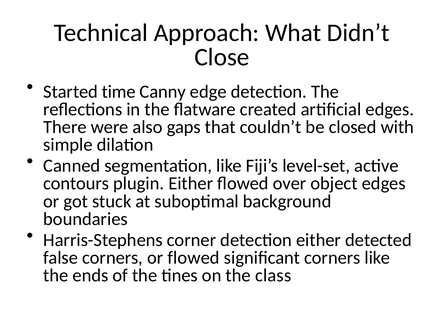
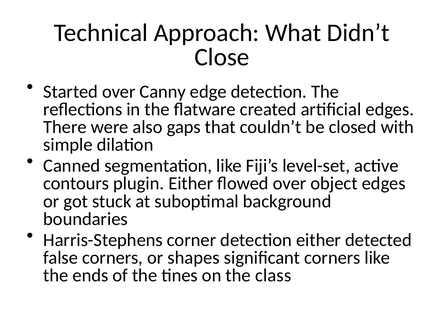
Started time: time -> over (119, 92)
or flowed: flowed -> shapes (194, 258)
